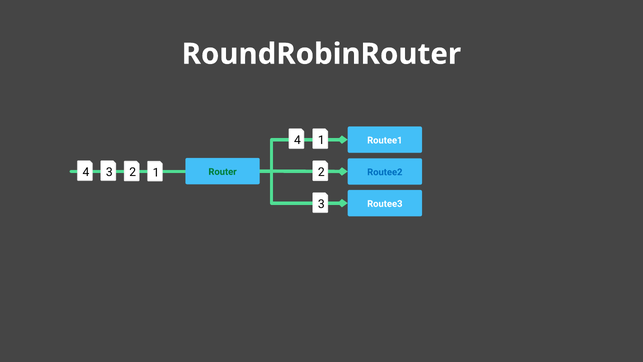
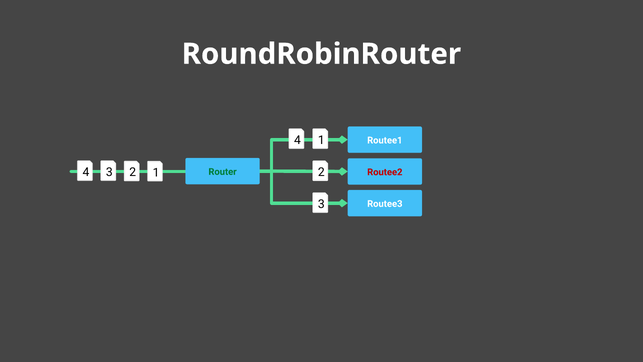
Routee2 colour: blue -> red (385, 172)
